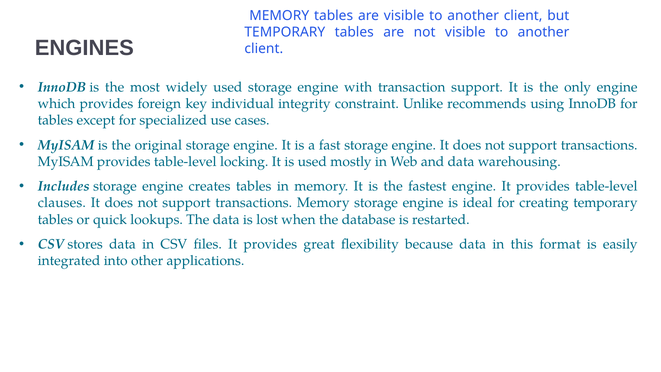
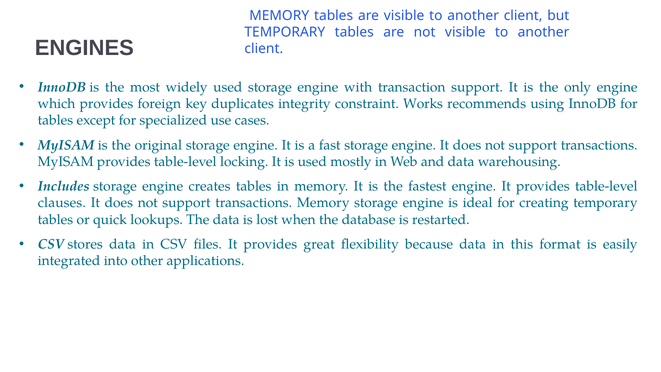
individual: individual -> duplicates (243, 104)
Unlike: Unlike -> Works (423, 104)
